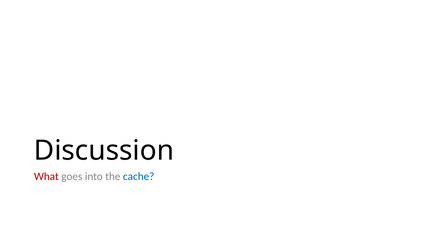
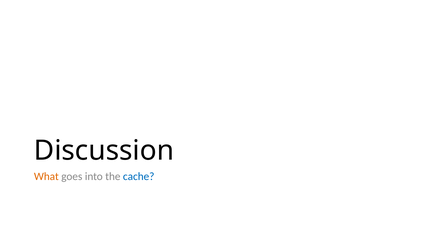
What colour: red -> orange (46, 176)
